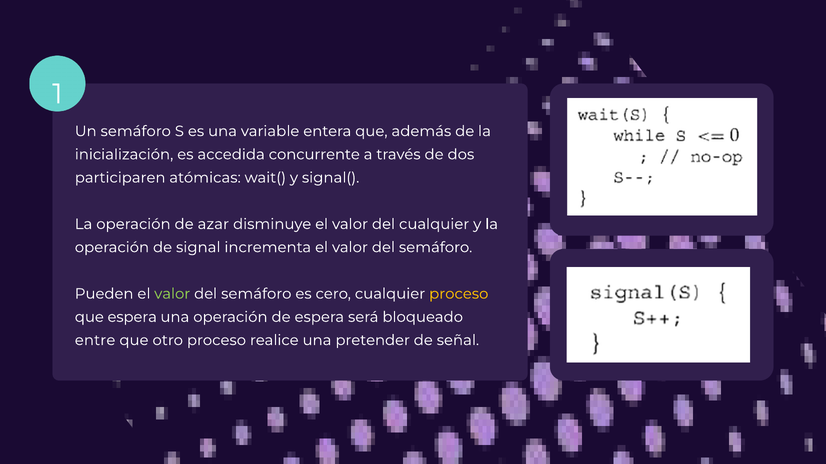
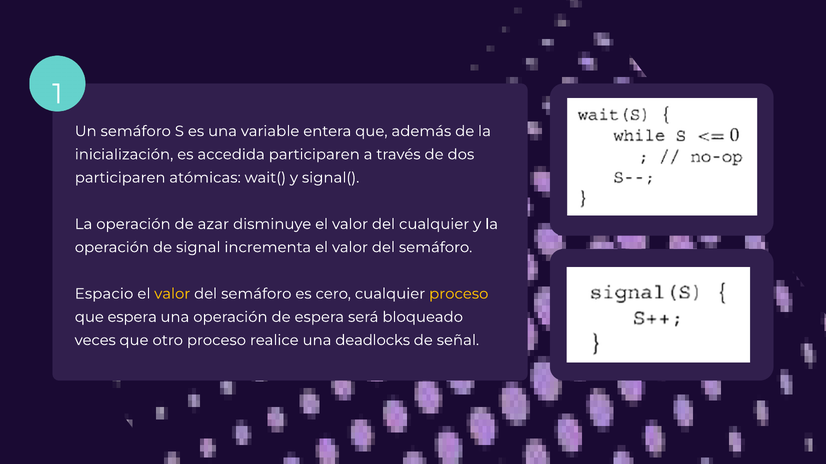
accedida concurrente: concurrente -> participaren (314, 155)
Pueden: Pueden -> Espacio (104, 294)
valor colour: light green -> yellow (172, 294)
entre: entre -> veces (95, 341)
pretender: pretender -> deadlocks (373, 341)
